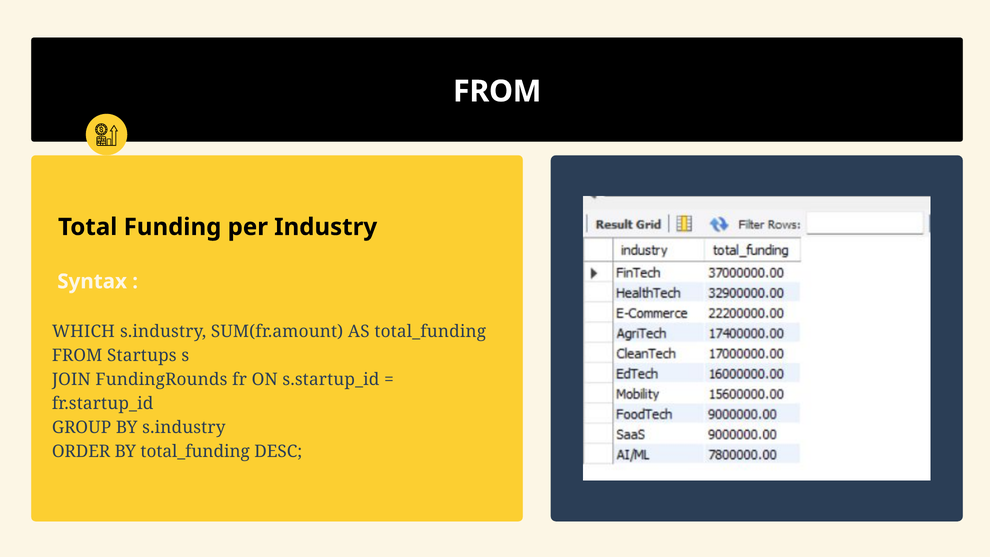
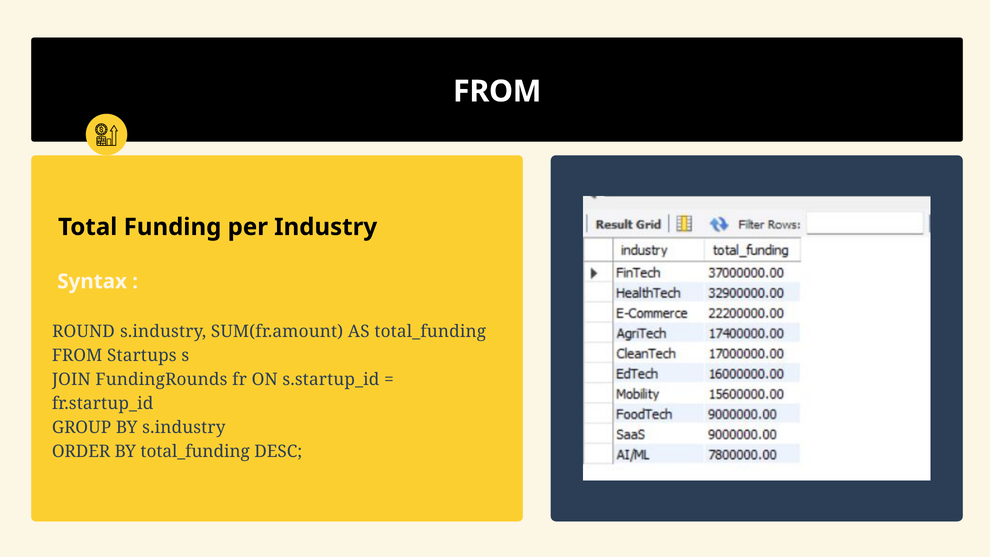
WHICH: WHICH -> ROUND (83, 331)
